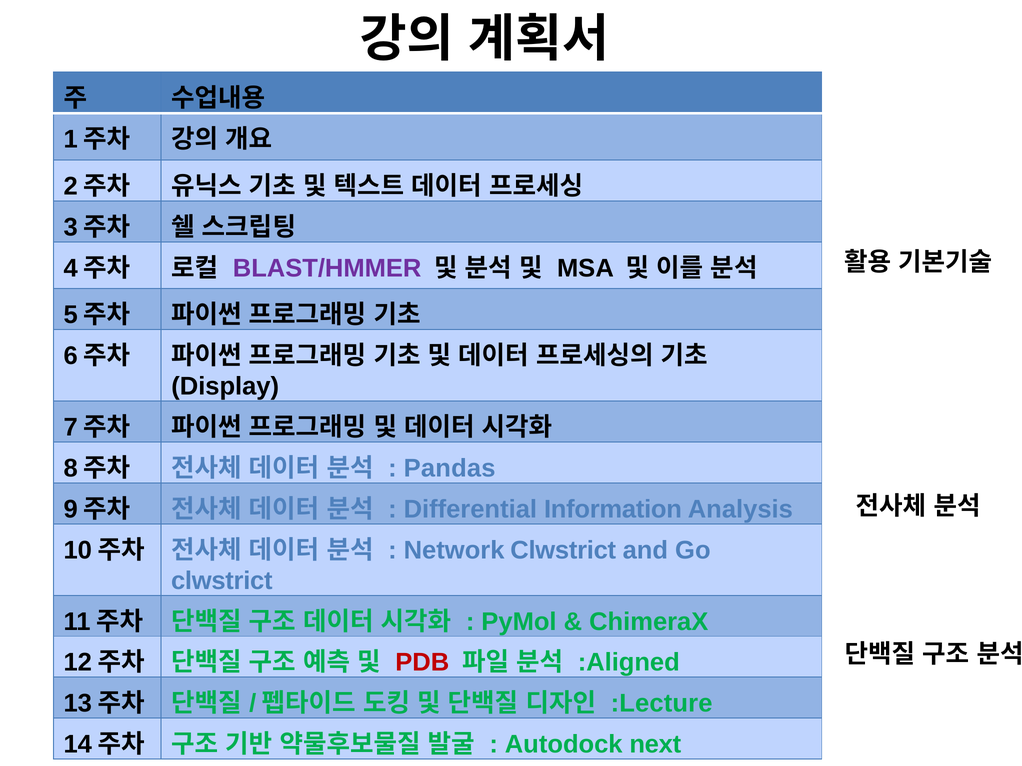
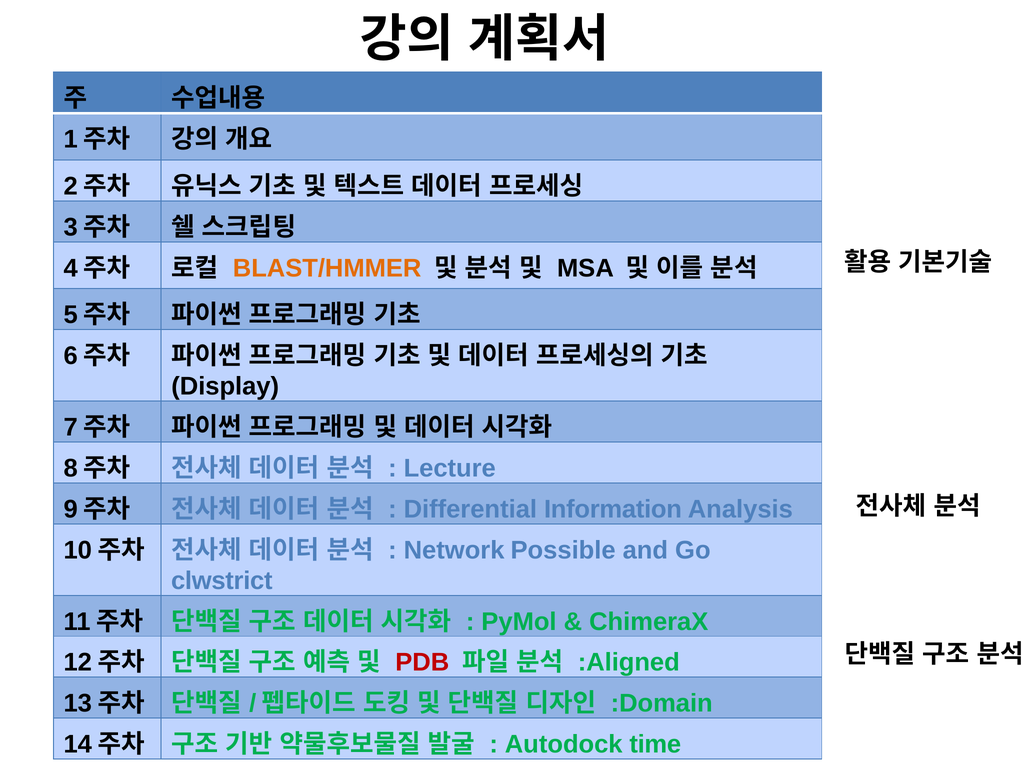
BLAST/HMMER colour: purple -> orange (327, 268)
Pandas: Pandas -> Lecture (450, 469)
Network Clwstrict: Clwstrict -> Possible (563, 550)
:Lecture: :Lecture -> :Domain (662, 704)
next: next -> time (655, 745)
